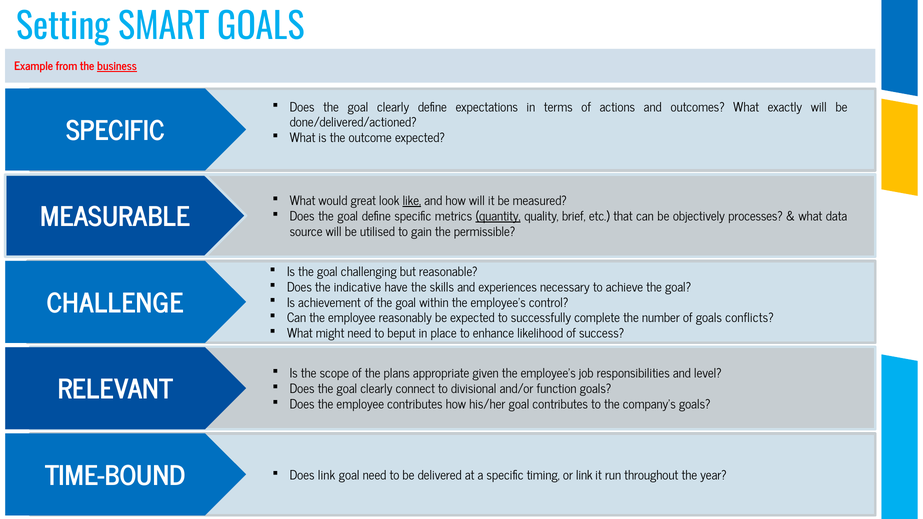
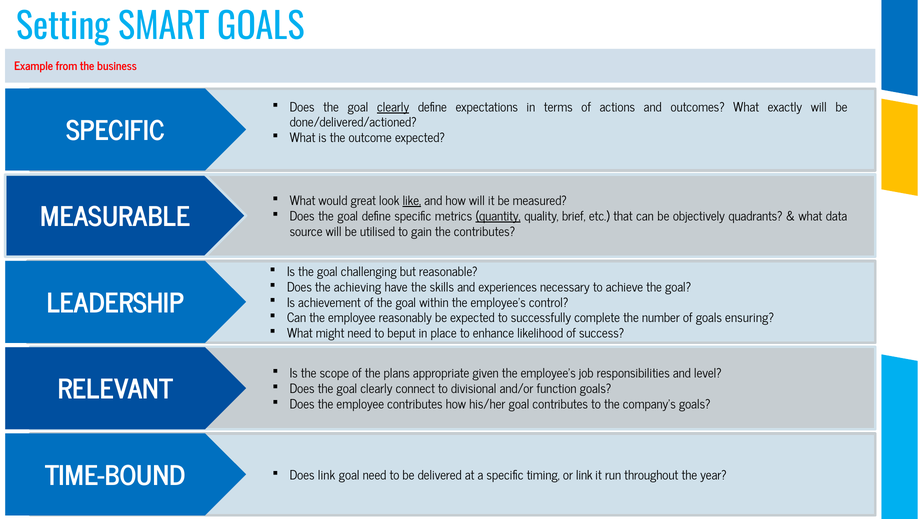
business underline: present -> none (117, 67)
clearly underline: none -> present (393, 107)
processes: processes -> quadrants (755, 217)
the permissible: permissible -> contributes (484, 232)
indicative: indicative -> achieving (358, 288)
CHALLENGE: CHALLENGE -> LEADERSHIP (115, 304)
conflicts: conflicts -> ensuring (750, 318)
